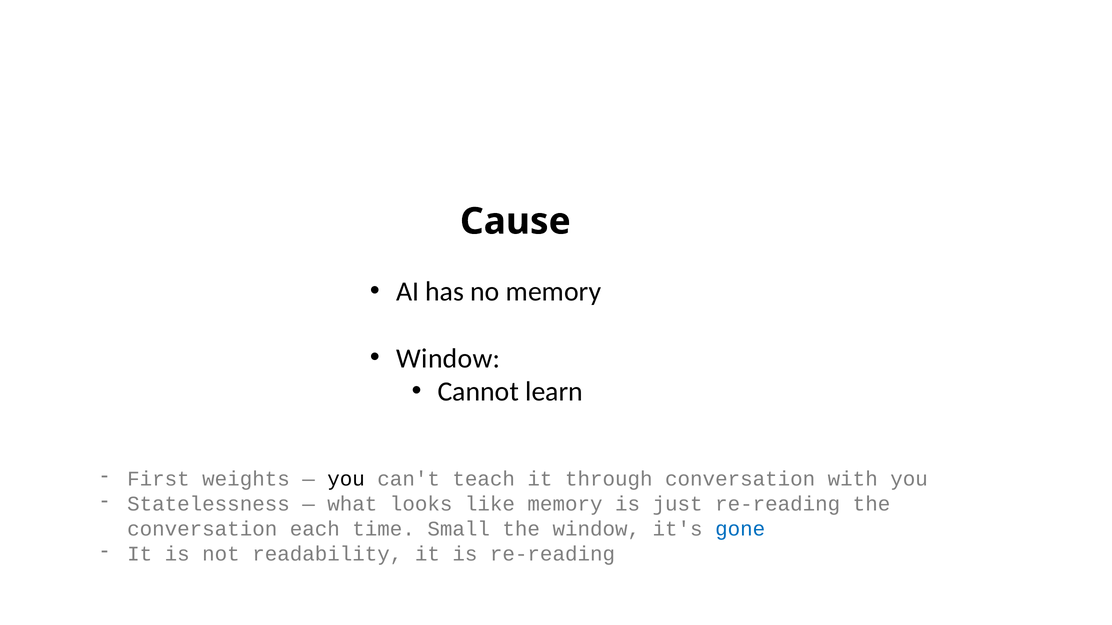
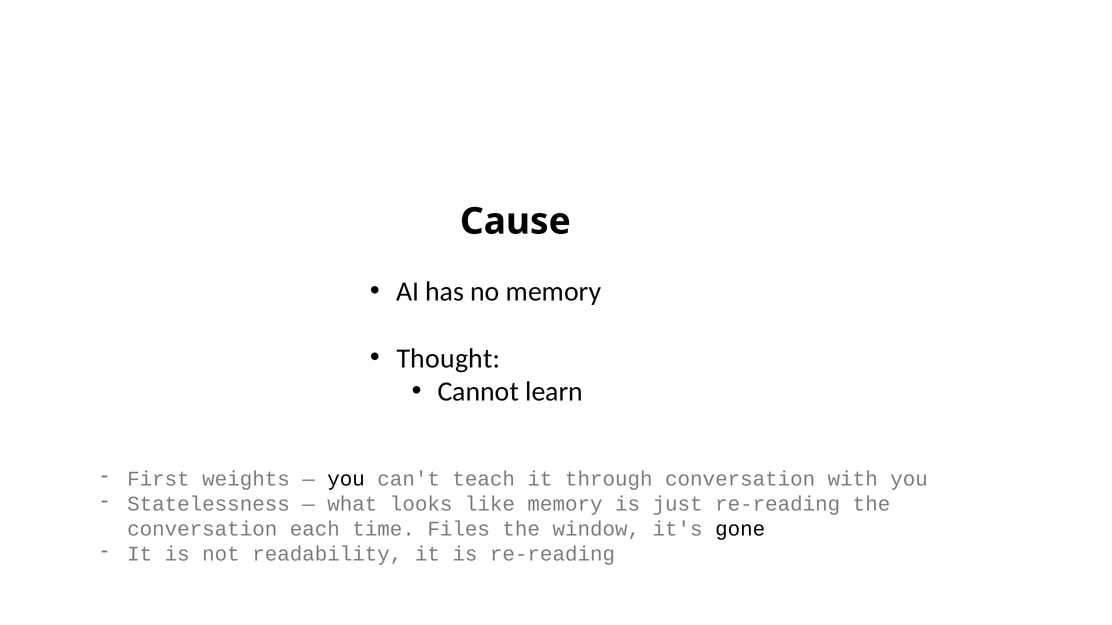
Window: Window -> Thought (448, 359)
Small: Small -> Files (459, 530)
gone colour: blue -> black (740, 530)
